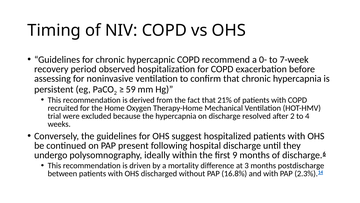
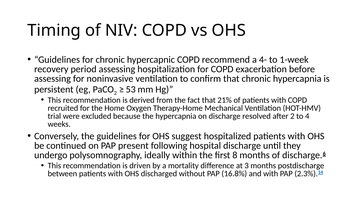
0-: 0- -> 4- (263, 60)
7-week: 7-week -> 1-week (294, 60)
period observed: observed -> assessing (117, 69)
59: 59 -> 53 (131, 89)
9: 9 -> 8 (235, 155)
